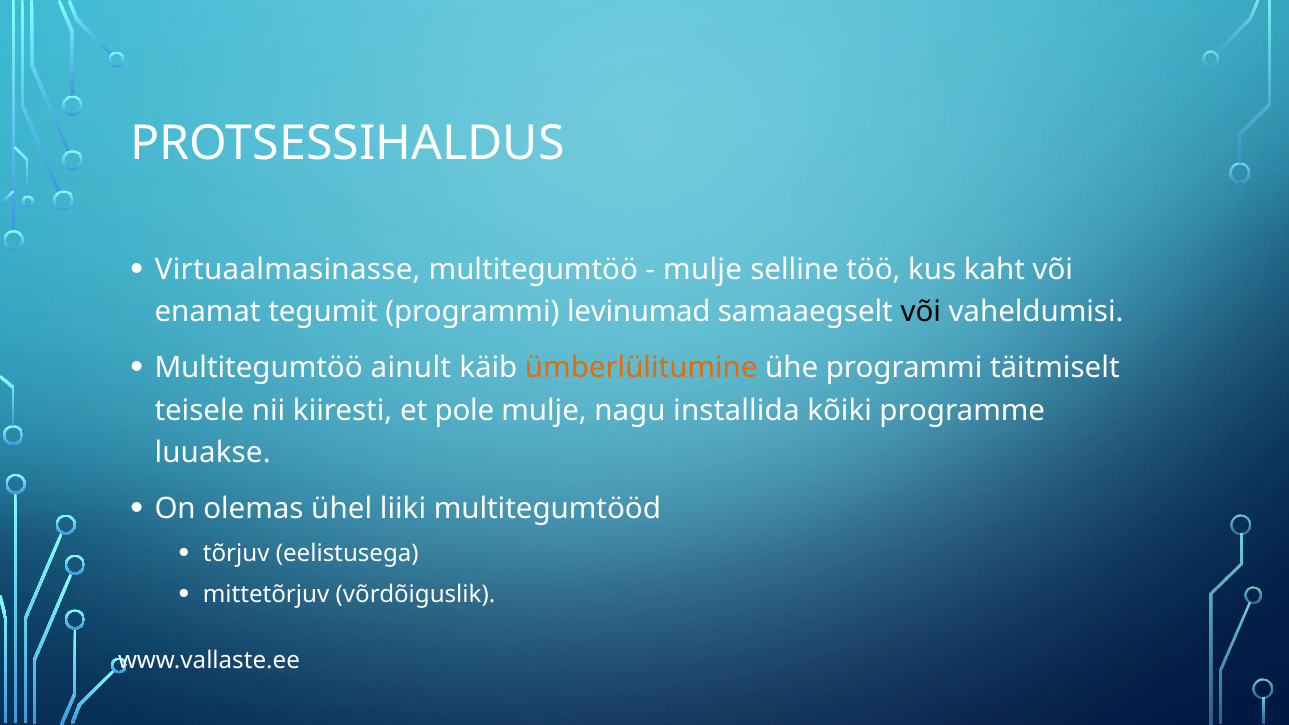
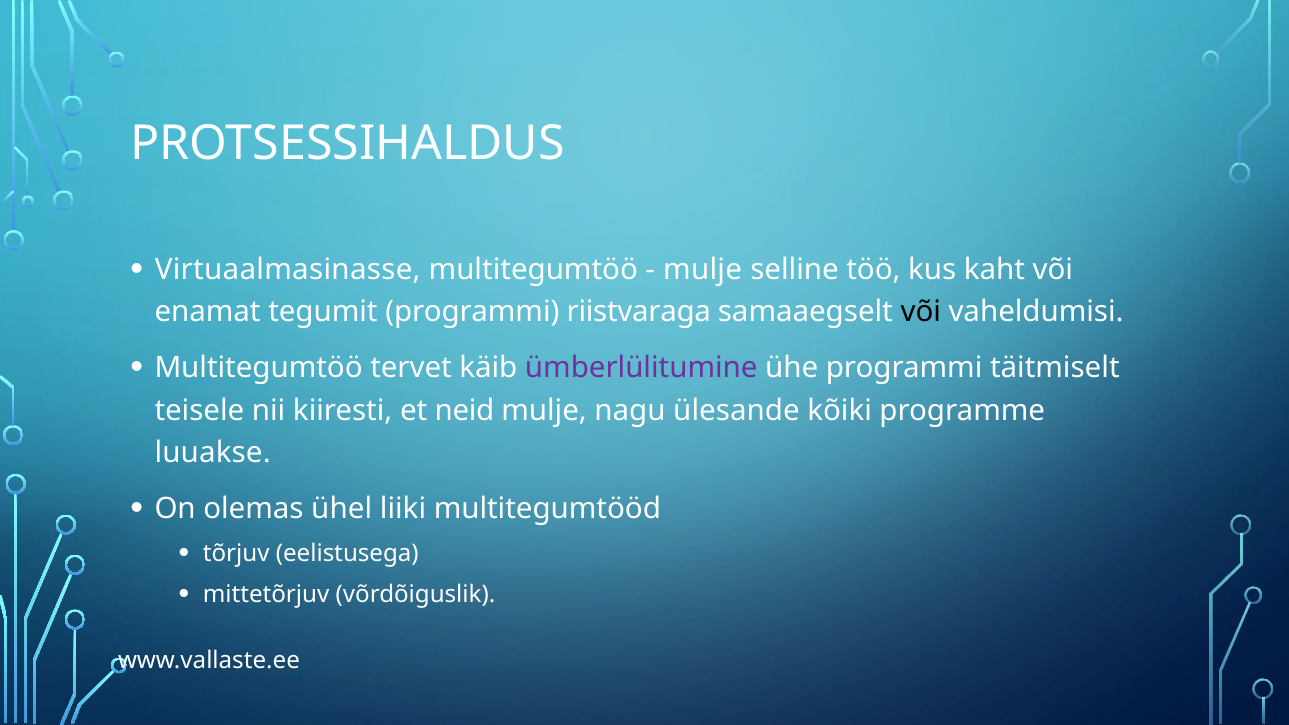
levinumad: levinumad -> riistvaraga (639, 312)
ainult: ainult -> tervet (411, 368)
ümberlülitumine colour: orange -> purple (641, 368)
pole: pole -> neid (464, 411)
installida: installida -> ülesande (736, 411)
